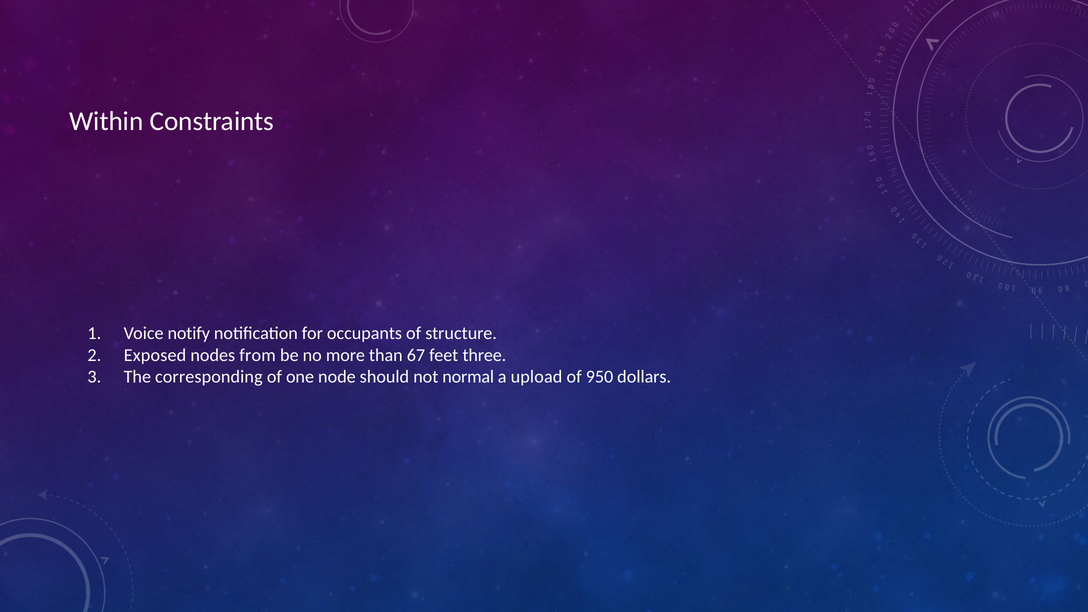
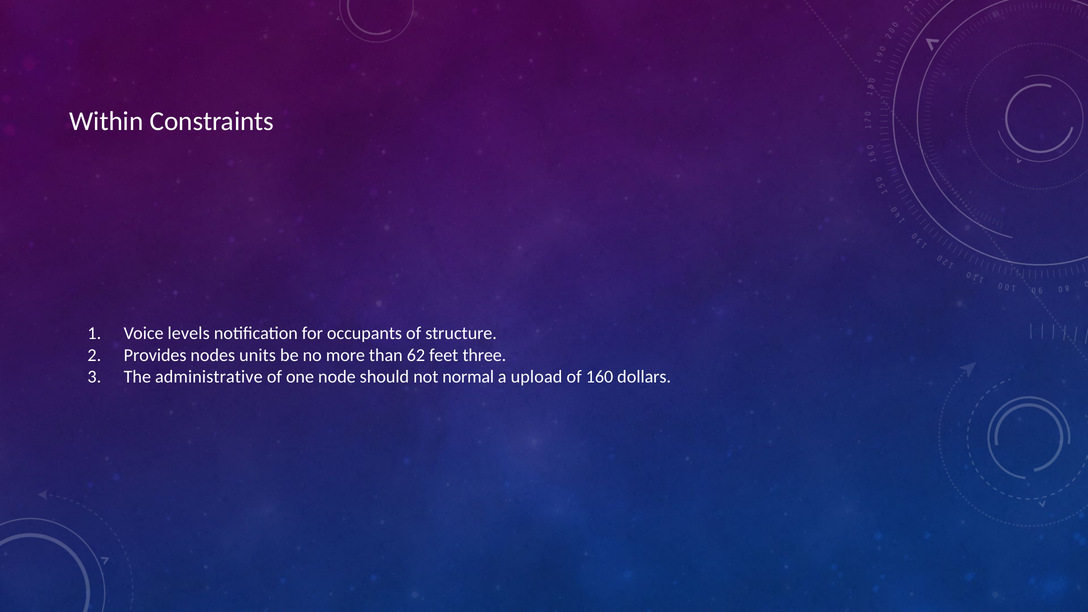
notify: notify -> levels (189, 333)
Exposed: Exposed -> Provides (155, 355)
from: from -> units (258, 355)
67: 67 -> 62 (416, 355)
corresponding: corresponding -> administrative (209, 377)
950: 950 -> 160 (599, 377)
